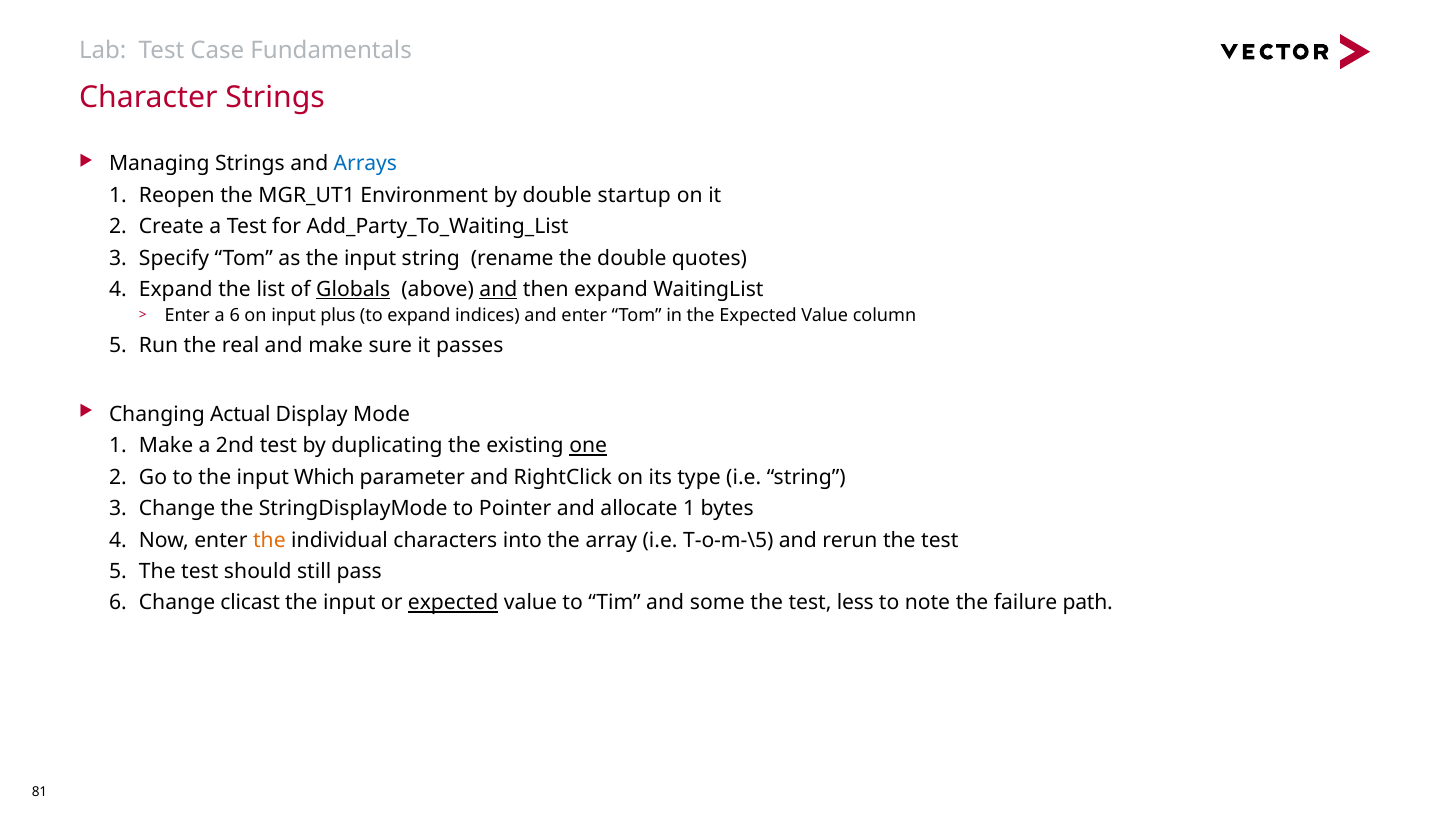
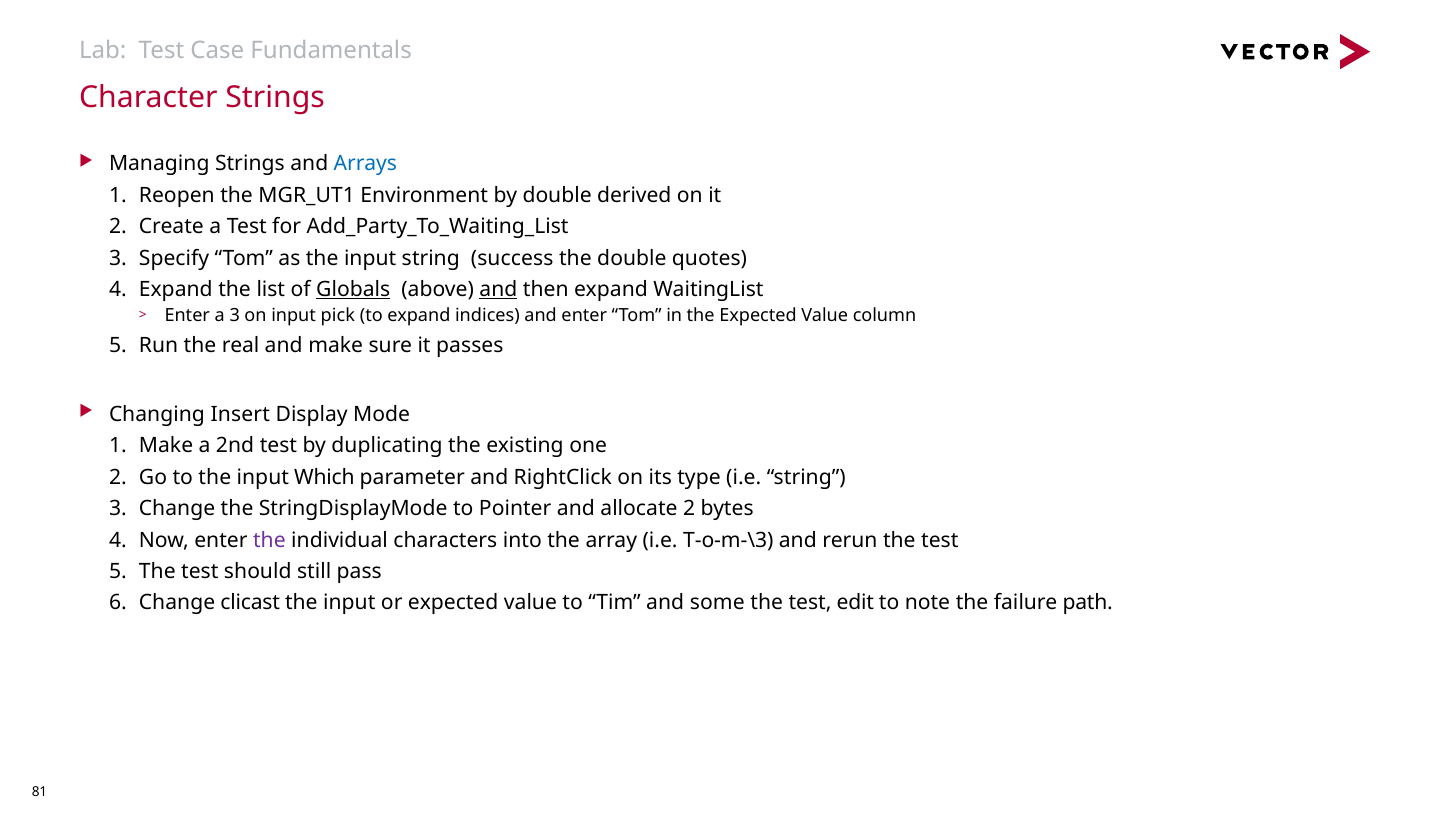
startup: startup -> derived (634, 195)
rename: rename -> success (512, 258)
a 6: 6 -> 3 (235, 316)
plus: plus -> pick (338, 316)
Actual: Actual -> Insert (240, 414)
one underline: present -> none (588, 446)
allocate 1: 1 -> 2 (689, 508)
the colour: orange -> purple (269, 540)
T-o-m-\5: T-o-m-\5 -> T-o-m-\3 (728, 540)
expected underline: present -> none (453, 603)
less: less -> edit (855, 603)
